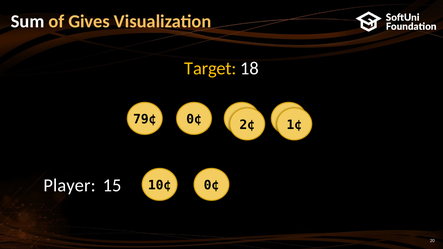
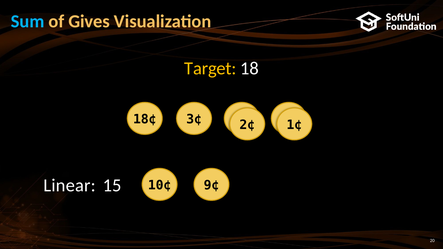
Sum colour: white -> light blue (28, 22)
79¢: 79¢ -> 18¢ (145, 119)
0¢: 0¢ -> 3¢ (194, 119)
Player: Player -> Linear (70, 186)
10¢ 0¢: 0¢ -> 9¢ (211, 185)
